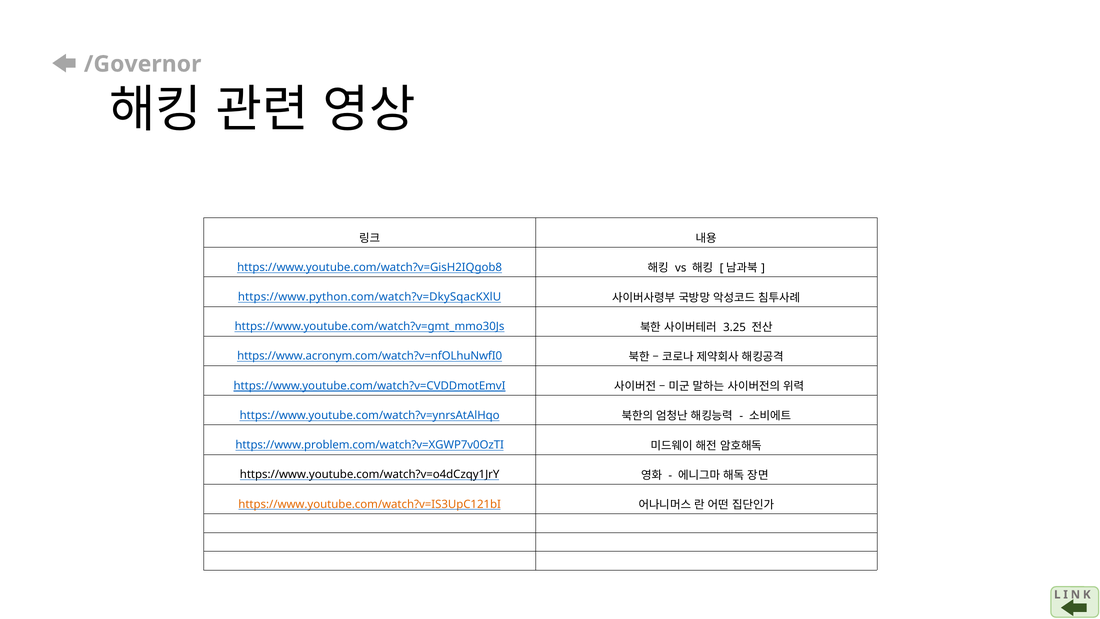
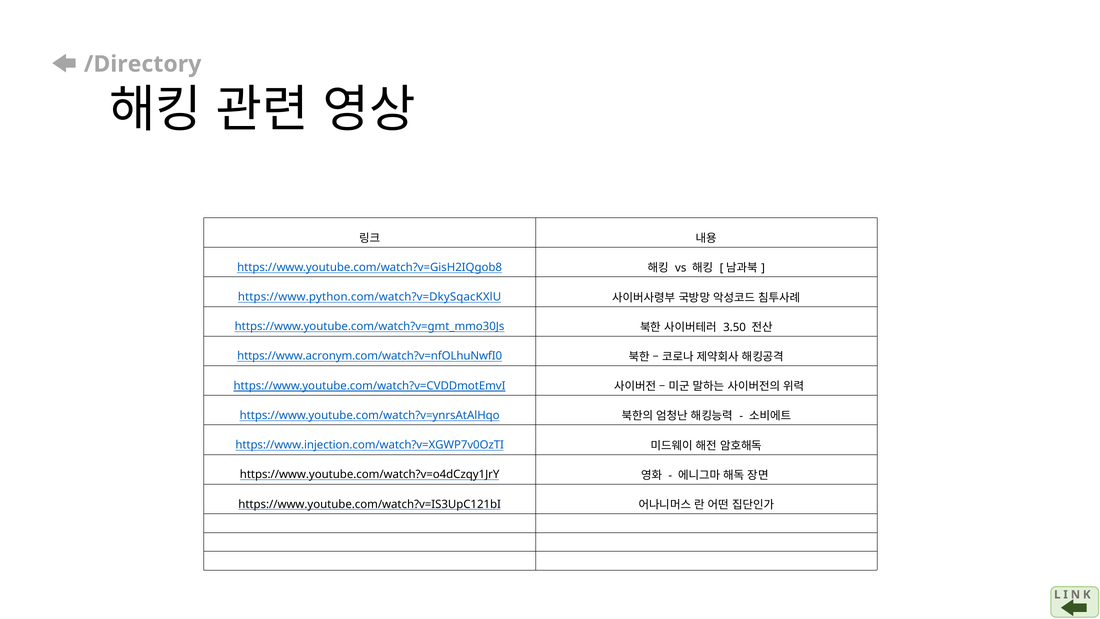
/Governor: /Governor -> /Directory (143, 64)
3.25: 3.25 -> 3.50 (735, 327)
https://www.problem.com/watch?v=XGWP7v0OzTI: https://www.problem.com/watch?v=XGWP7v0OzTI -> https://www.injection.com/watch?v=XGWP7v0OzTI (370, 445)
https://www.youtube.com/watch?v=IS3UpC121bI colour: orange -> black (370, 504)
